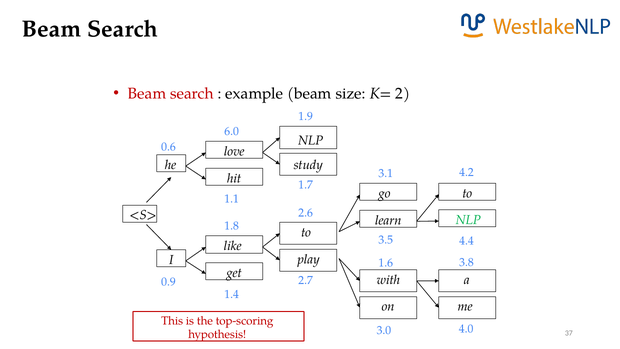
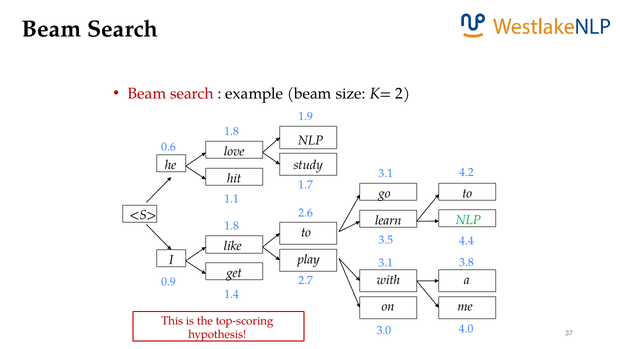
6.0: 6.0 -> 1.8 (232, 131)
1.6: 1.6 -> 3.1 (386, 263)
